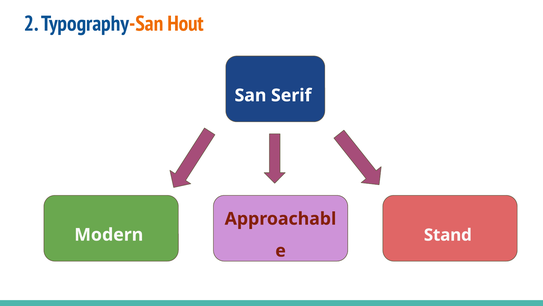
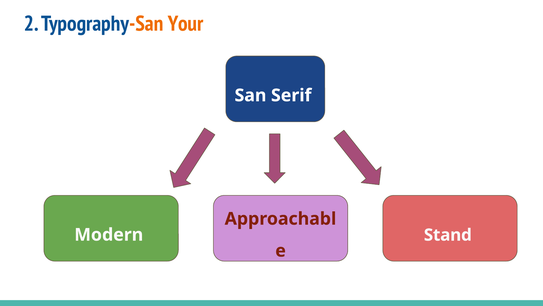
Hout: Hout -> Your (186, 24)
